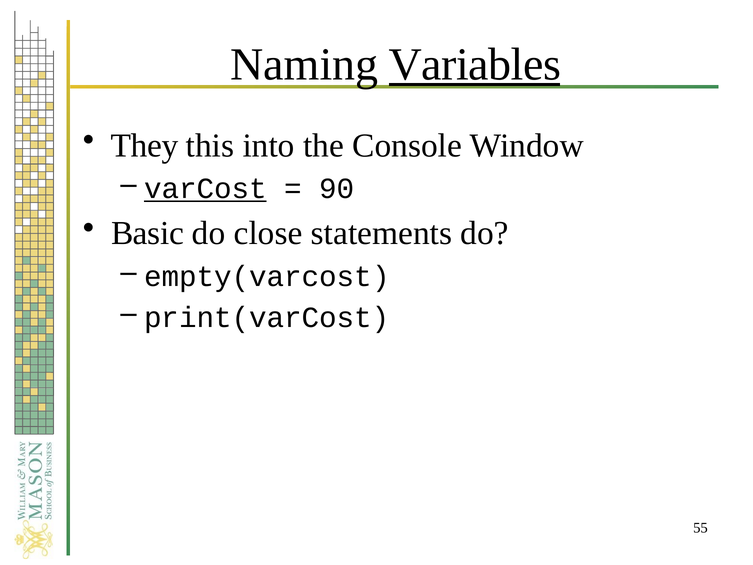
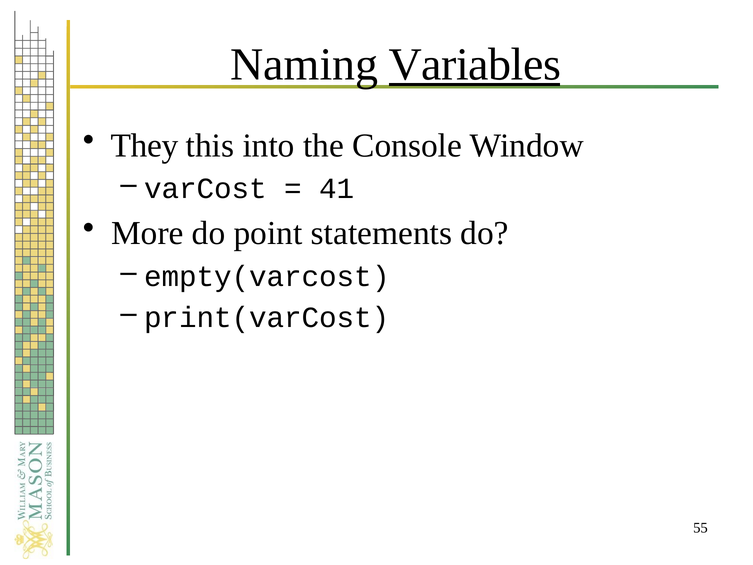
varCost underline: present -> none (205, 189)
90: 90 -> 41 (337, 189)
Basic: Basic -> More (147, 233)
close: close -> point (268, 233)
